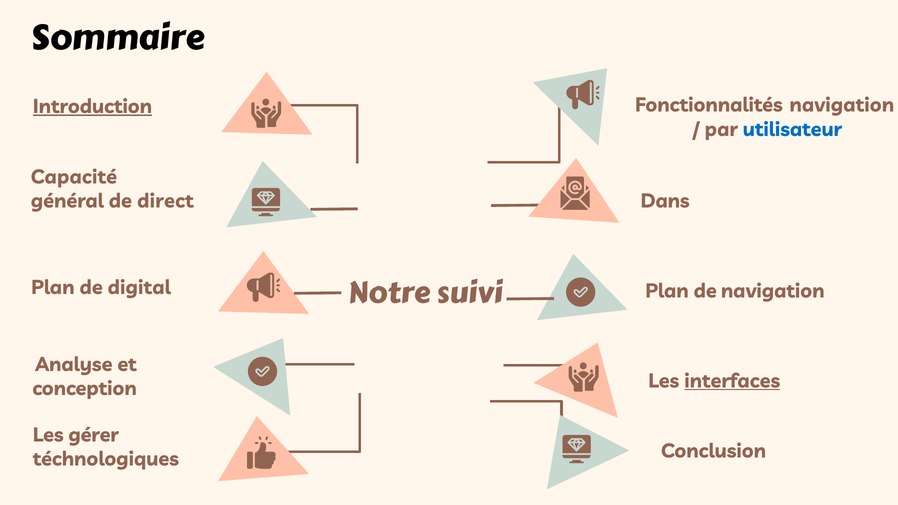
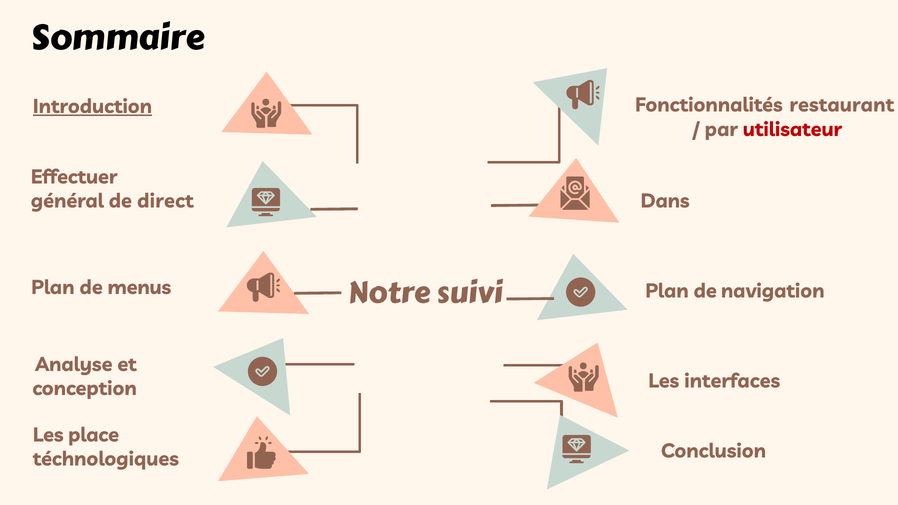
Fonctionnalités navigation: navigation -> restaurant (842, 105)
utilisateur colour: blue -> red (792, 130)
Capacité: Capacité -> Effectuer (74, 177)
digital: digital -> menus (139, 288)
interfaces underline: present -> none (732, 381)
gérer: gérer -> place (94, 436)
